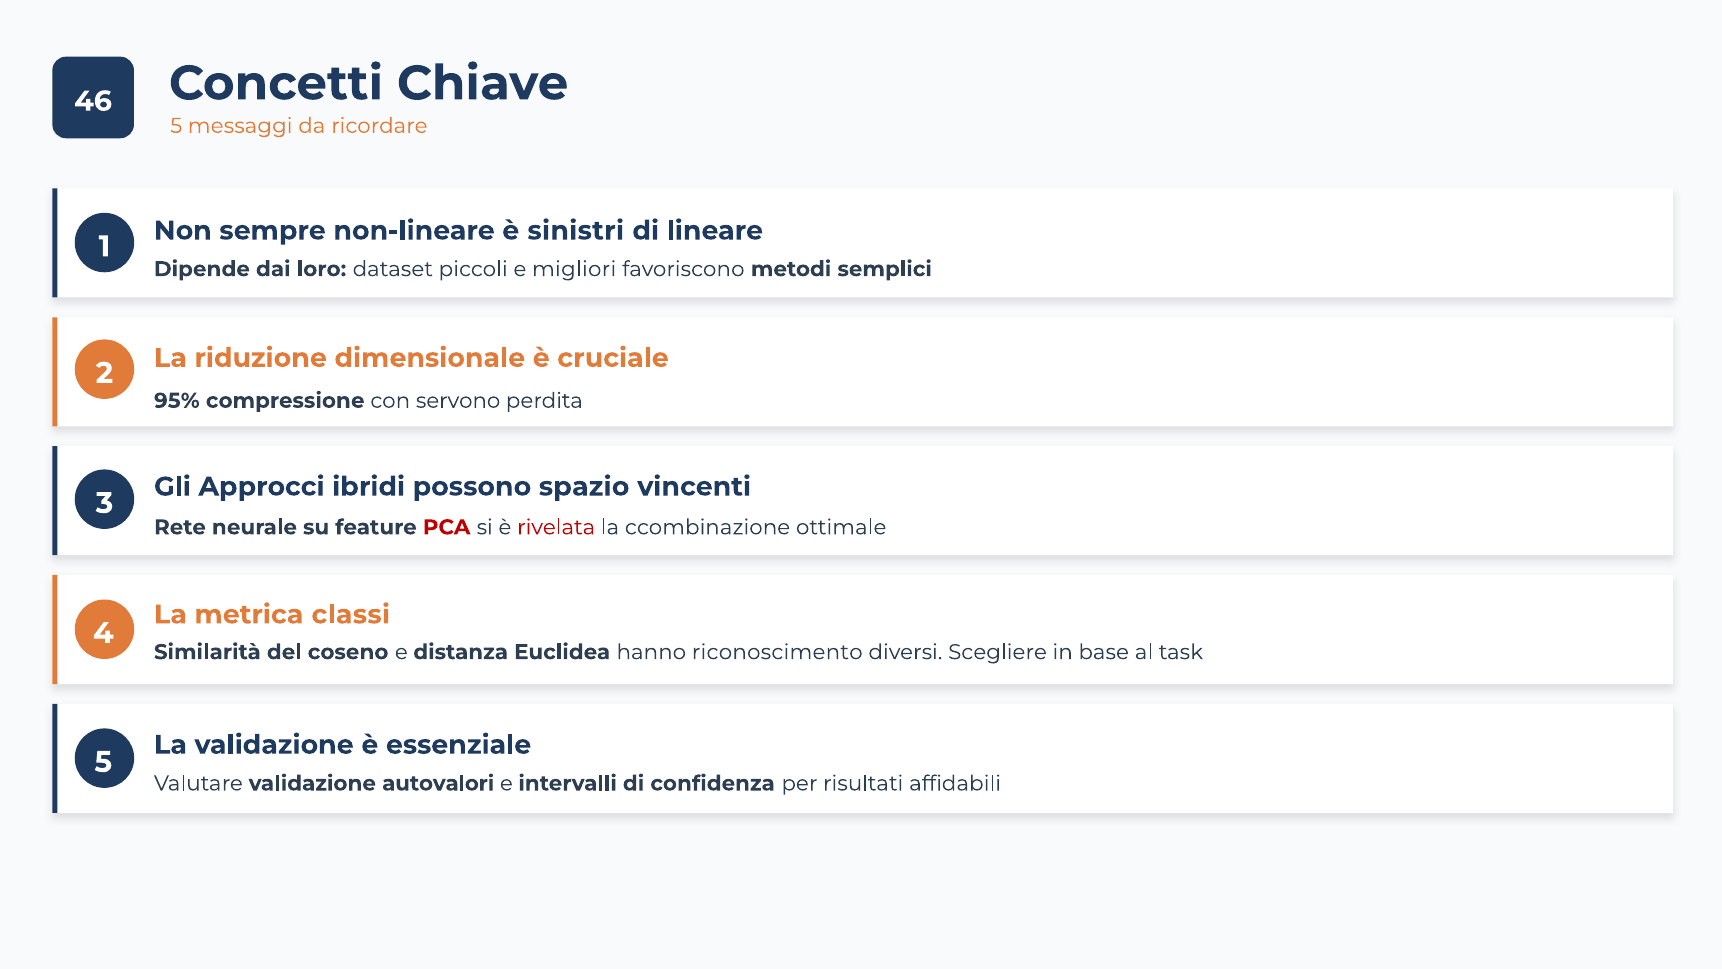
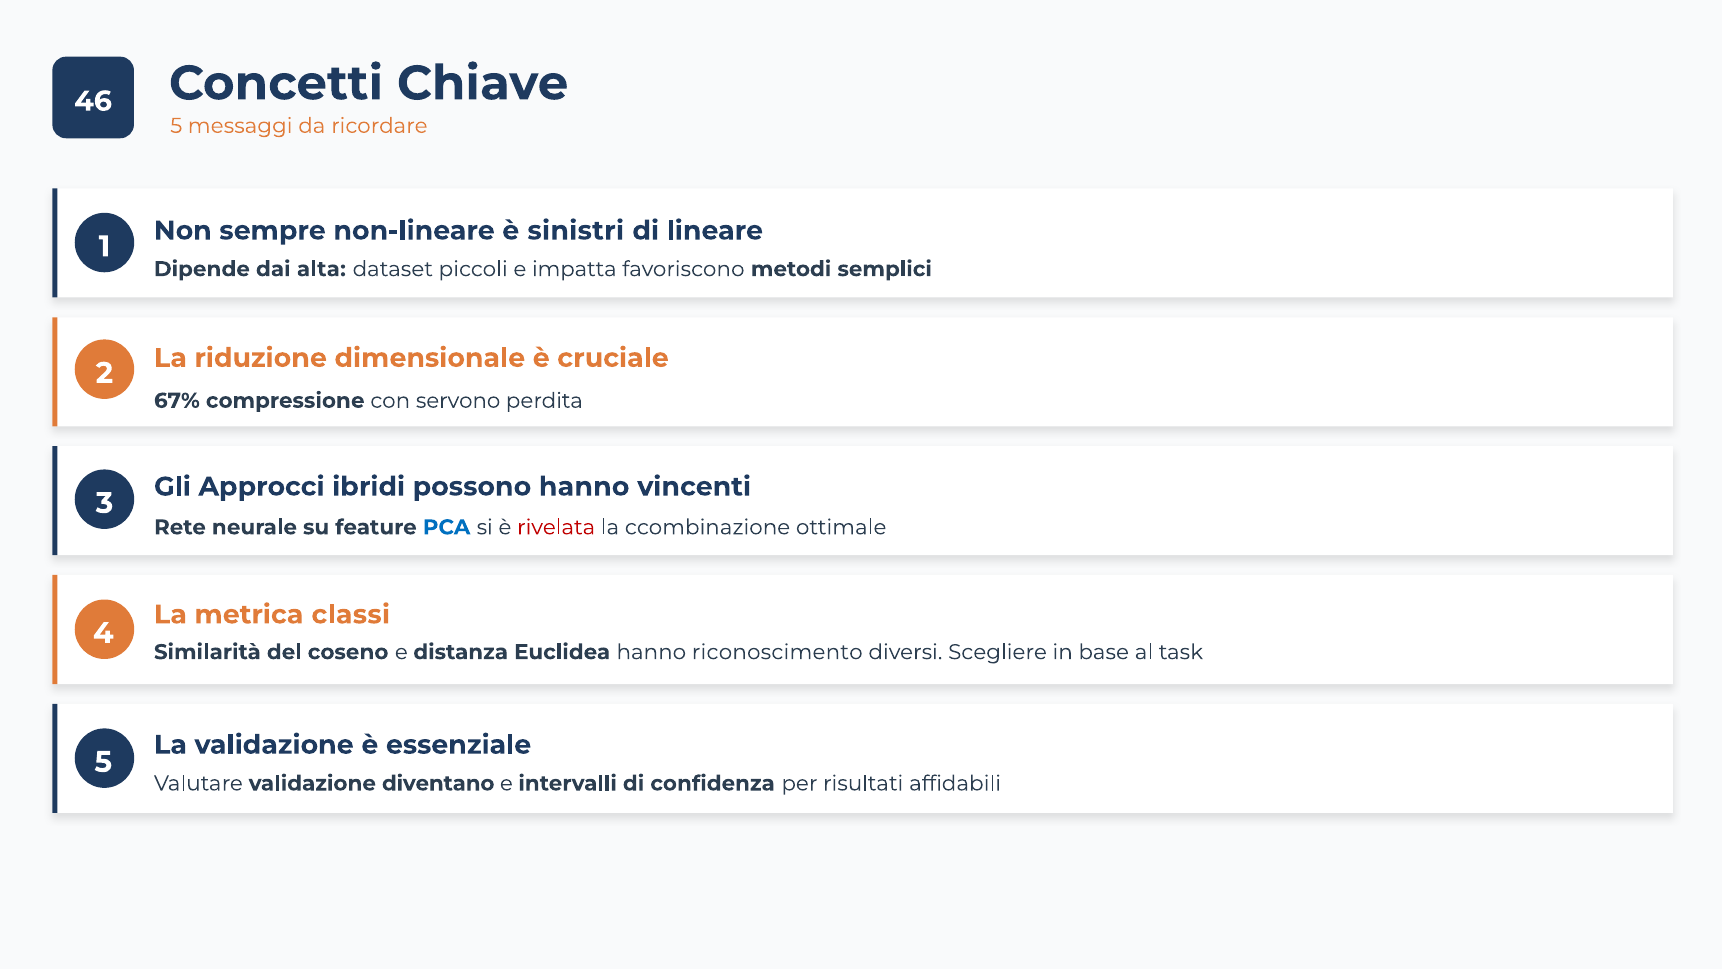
loro: loro -> alta (321, 269)
migliori: migliori -> impatta (574, 269)
95%: 95% -> 67% (177, 401)
possono spazio: spazio -> hanno (584, 486)
PCA colour: red -> blue (447, 527)
autovalori: autovalori -> diventano (438, 783)
